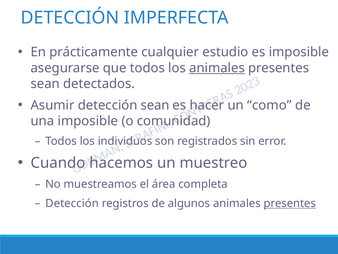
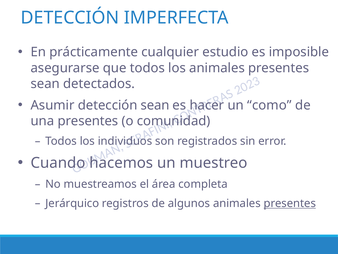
animales underline: present -> none (217, 68)
una imposible: imposible -> presentes (88, 121)
Detección: Detección -> Jerárquico (72, 203)
